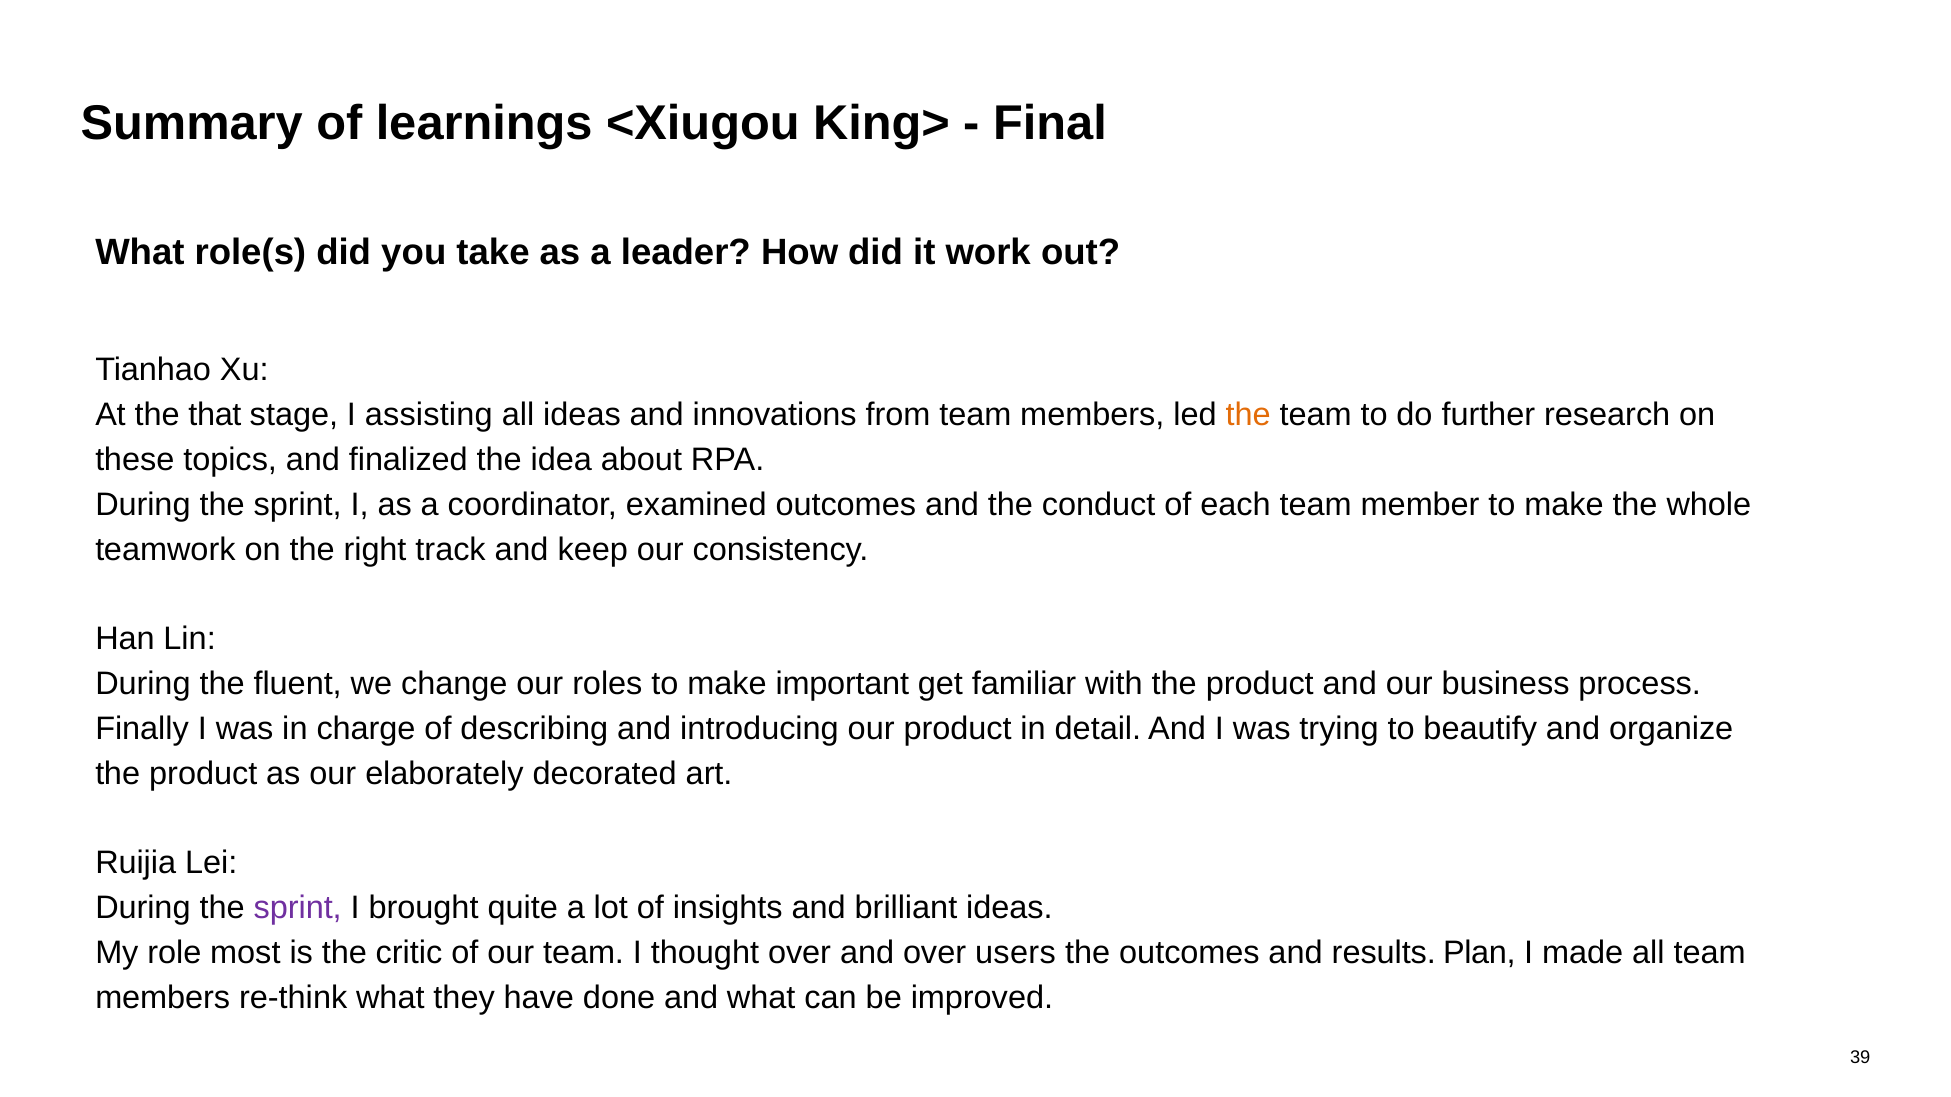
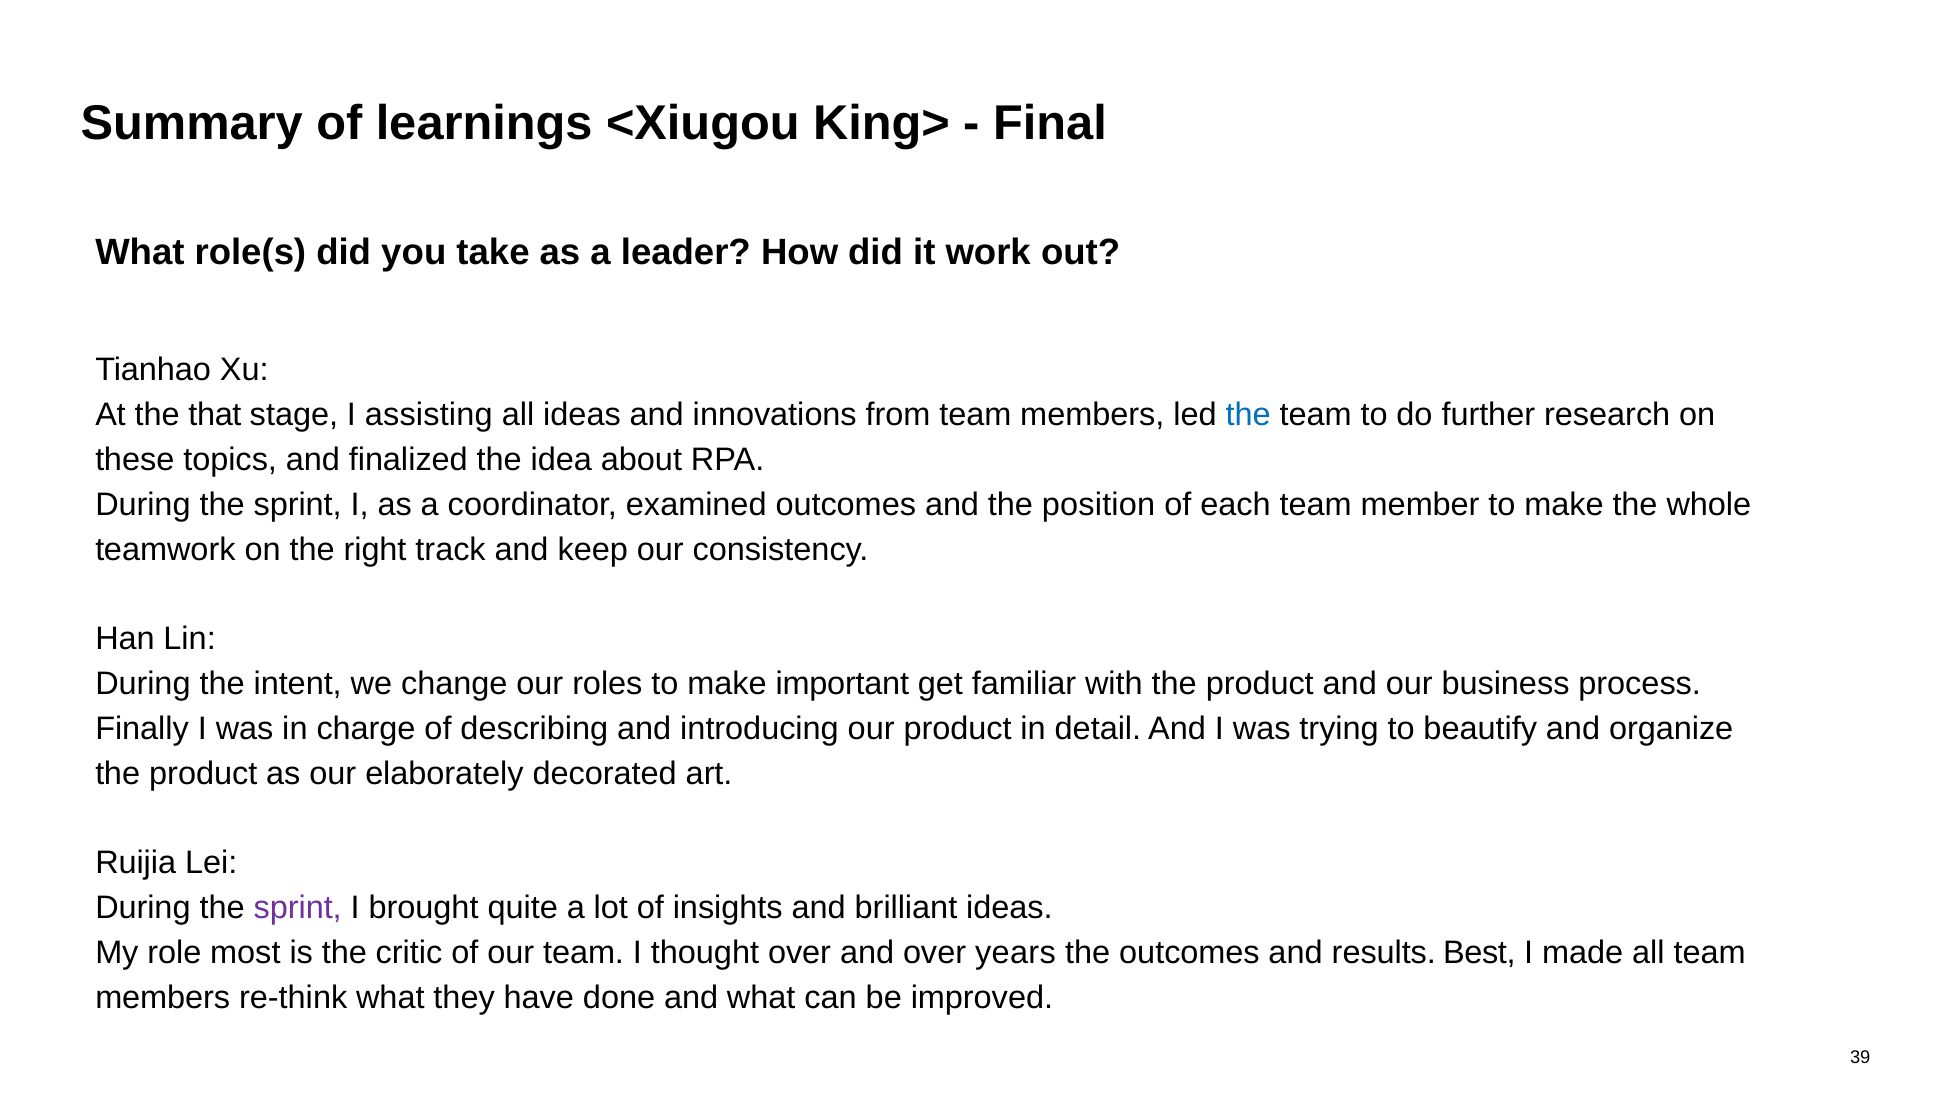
the colour: orange -> blue (1248, 415)
conduct: conduct -> position (1099, 505)
fluent: fluent -> intent (298, 684)
users: users -> years (1015, 953)
Plan: Plan -> Best (1479, 953)
